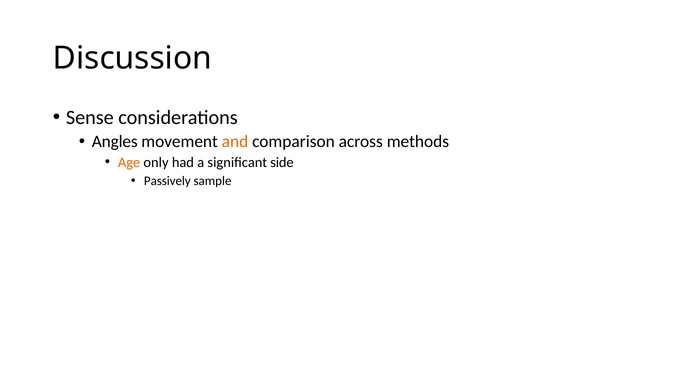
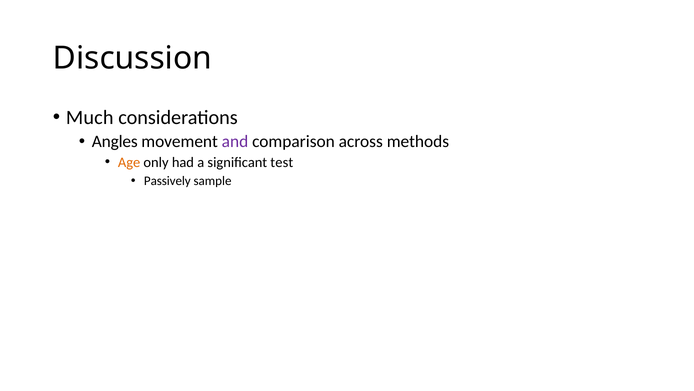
Sense: Sense -> Much (90, 117)
and colour: orange -> purple (235, 141)
side: side -> test (282, 162)
